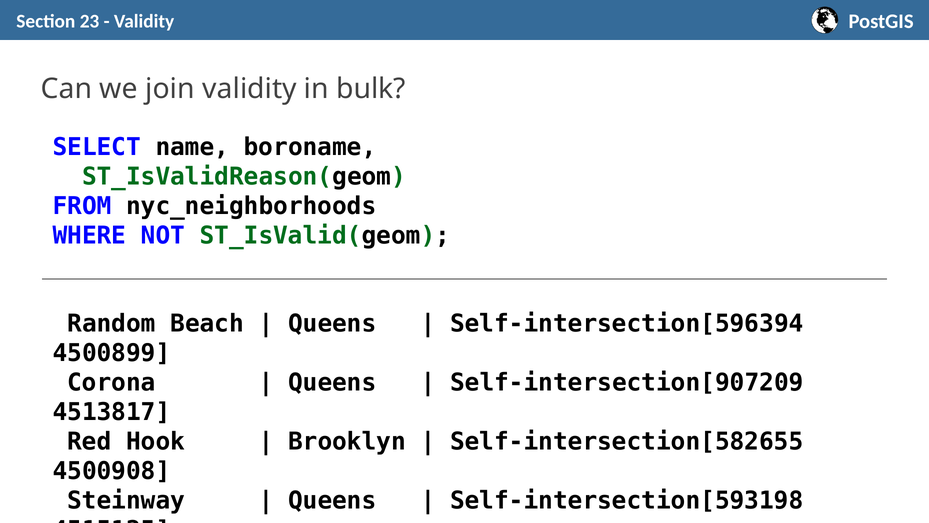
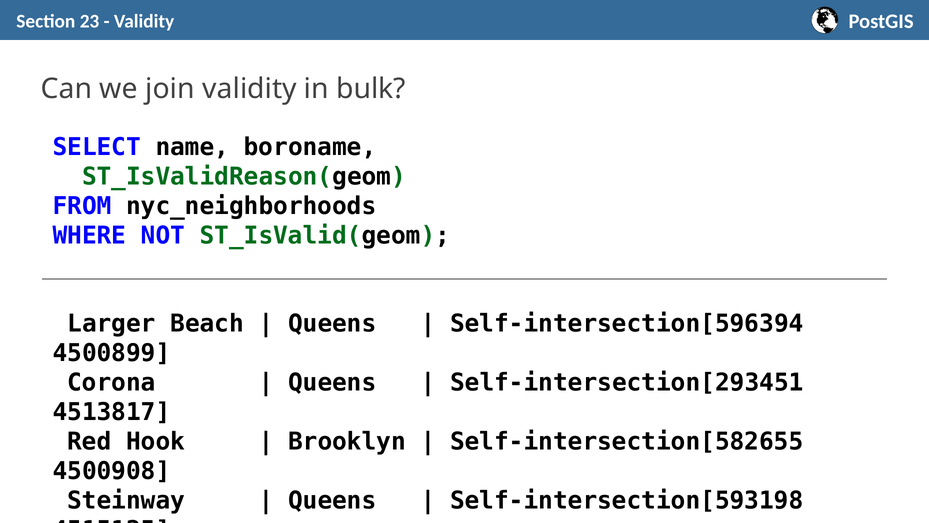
Random: Random -> Larger (111, 324)
Self-intersection[907209: Self-intersection[907209 -> Self-intersection[293451 (627, 382)
